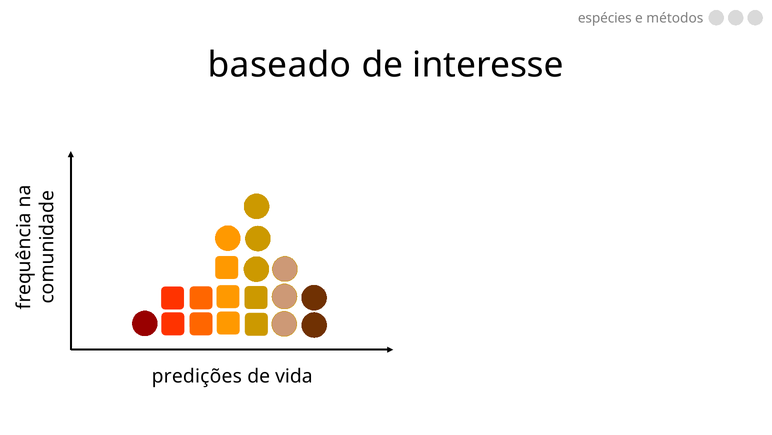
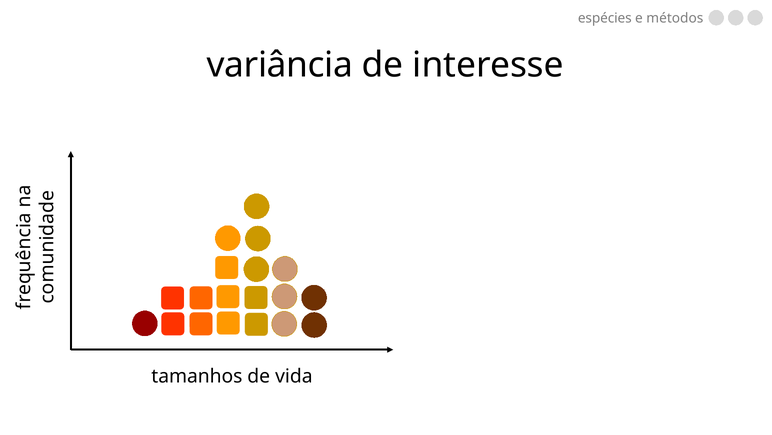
baseado: baseado -> variância (280, 65)
predições: predições -> tamanhos (197, 376)
